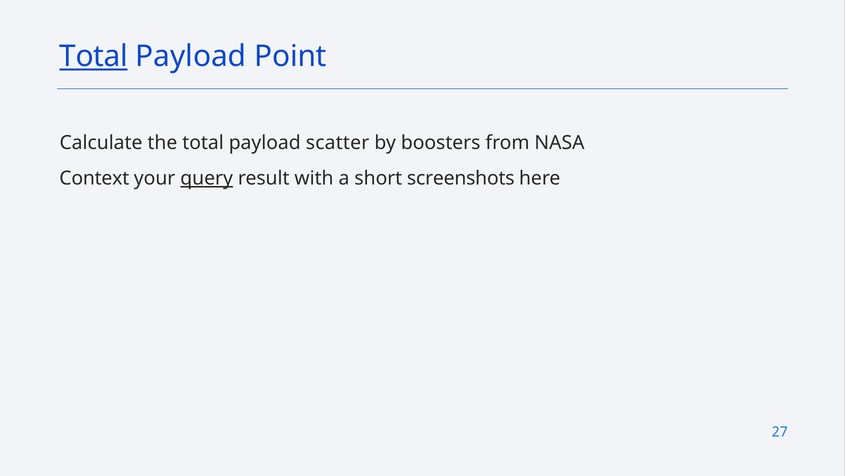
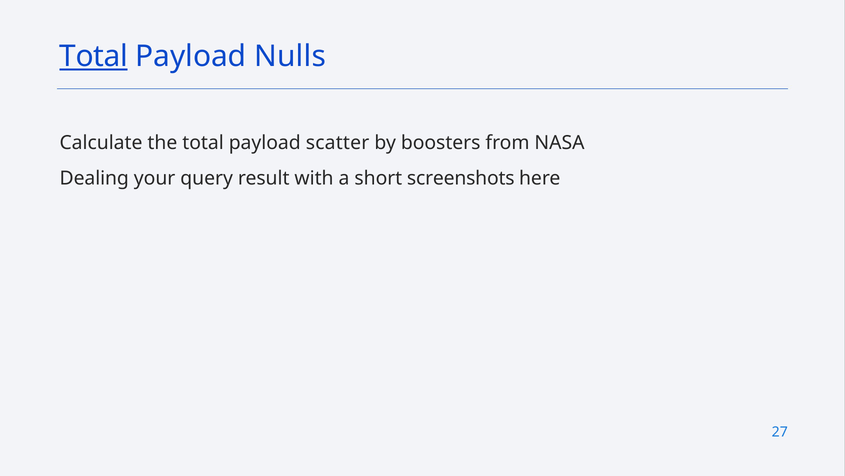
Point: Point -> Nulls (290, 56)
Context: Context -> Dealing (94, 178)
query underline: present -> none (207, 178)
